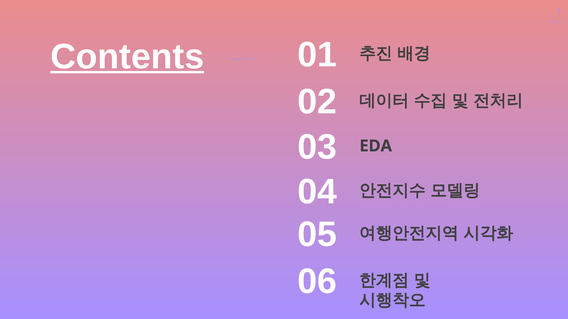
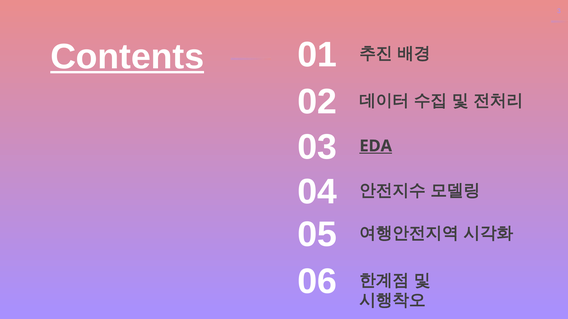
EDA underline: none -> present (376, 146)
